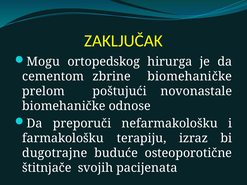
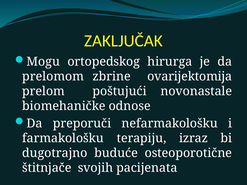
cementom: cementom -> prelomom (53, 77)
zbrine biomehaničke: biomehaničke -> ovarijektomija (190, 77)
dugotrajne: dugotrajne -> dugotrajno (55, 153)
